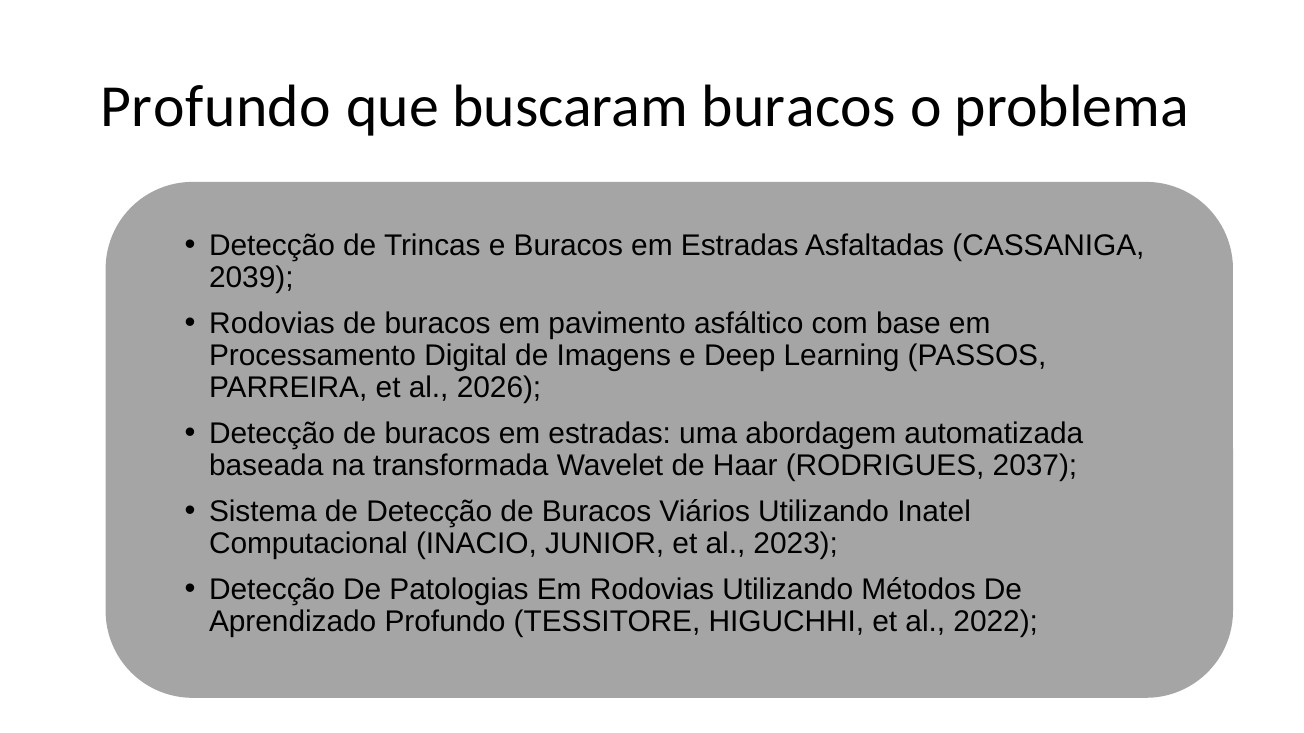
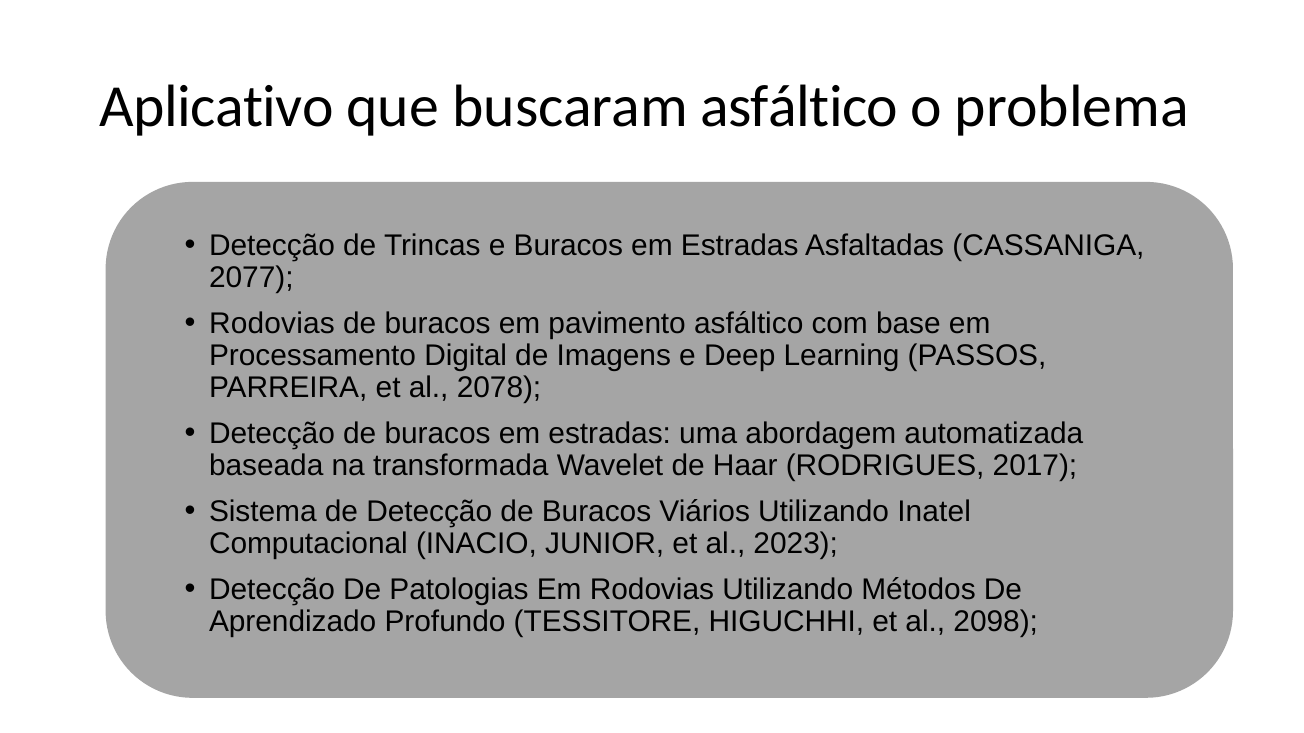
Profundo: Profundo -> Aplicativo (216, 107)
buscaram buracos: buracos -> asfáltico (799, 107)
2039: 2039 -> 2077 (251, 278)
2026: 2026 -> 2078 (499, 388)
2037: 2037 -> 2017 (1035, 466)
2022: 2022 -> 2098 (996, 623)
